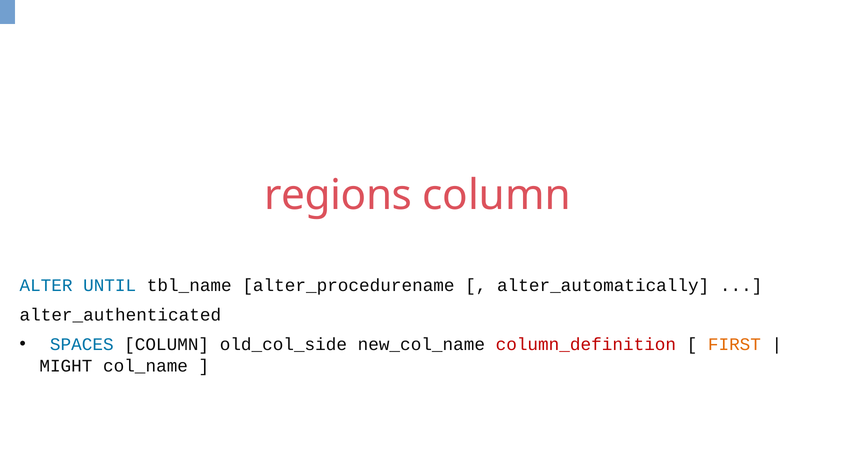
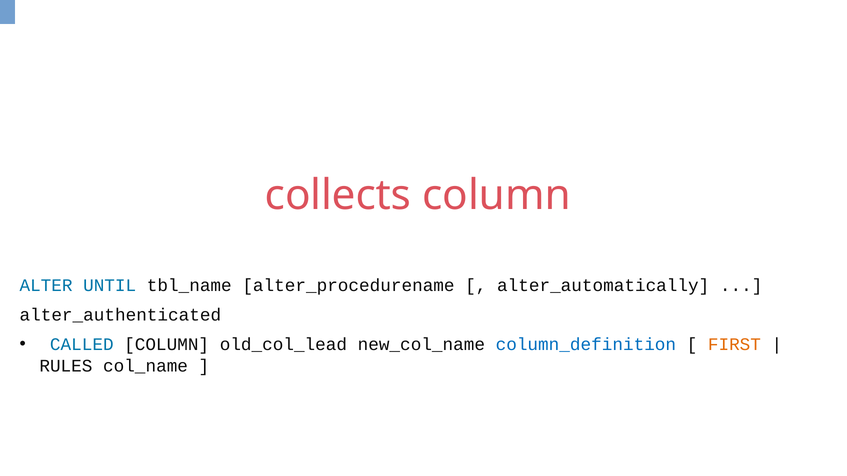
regions: regions -> collects (338, 196)
SPACES: SPACES -> CALLED (82, 345)
old_col_side: old_col_side -> old_col_lead (283, 345)
column_definition colour: red -> blue (586, 345)
MIGHT: MIGHT -> RULES (66, 366)
